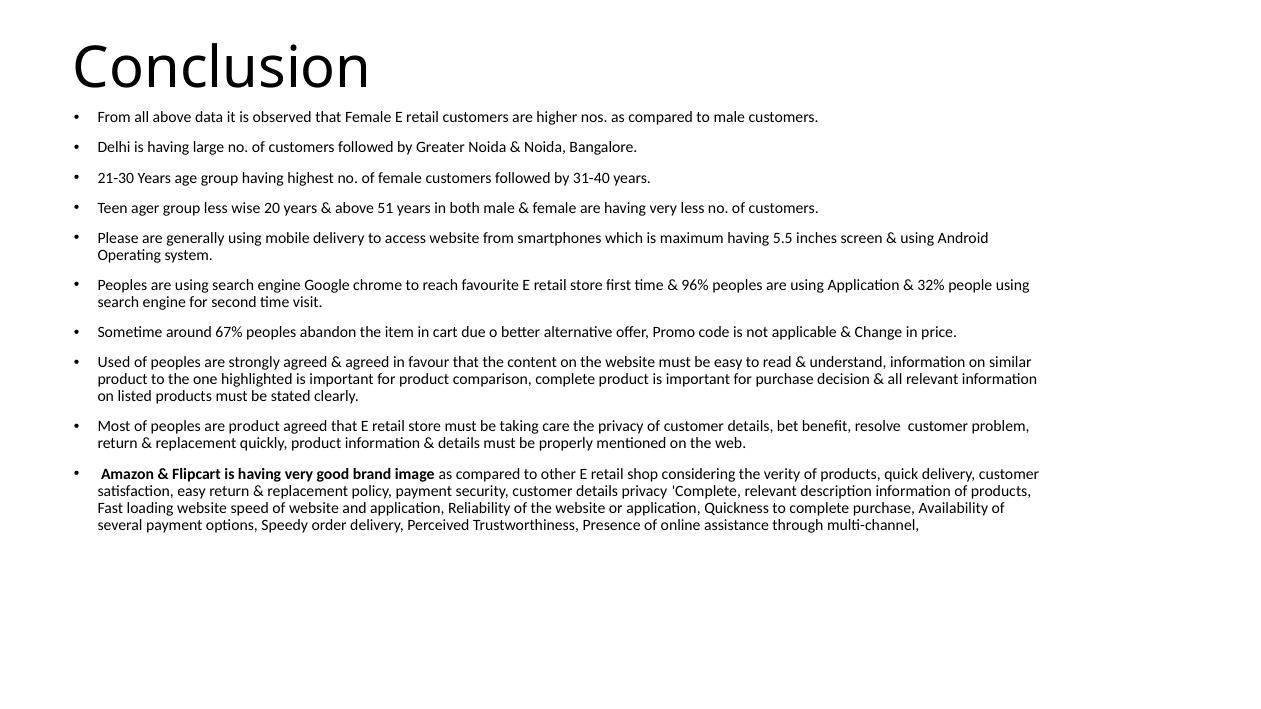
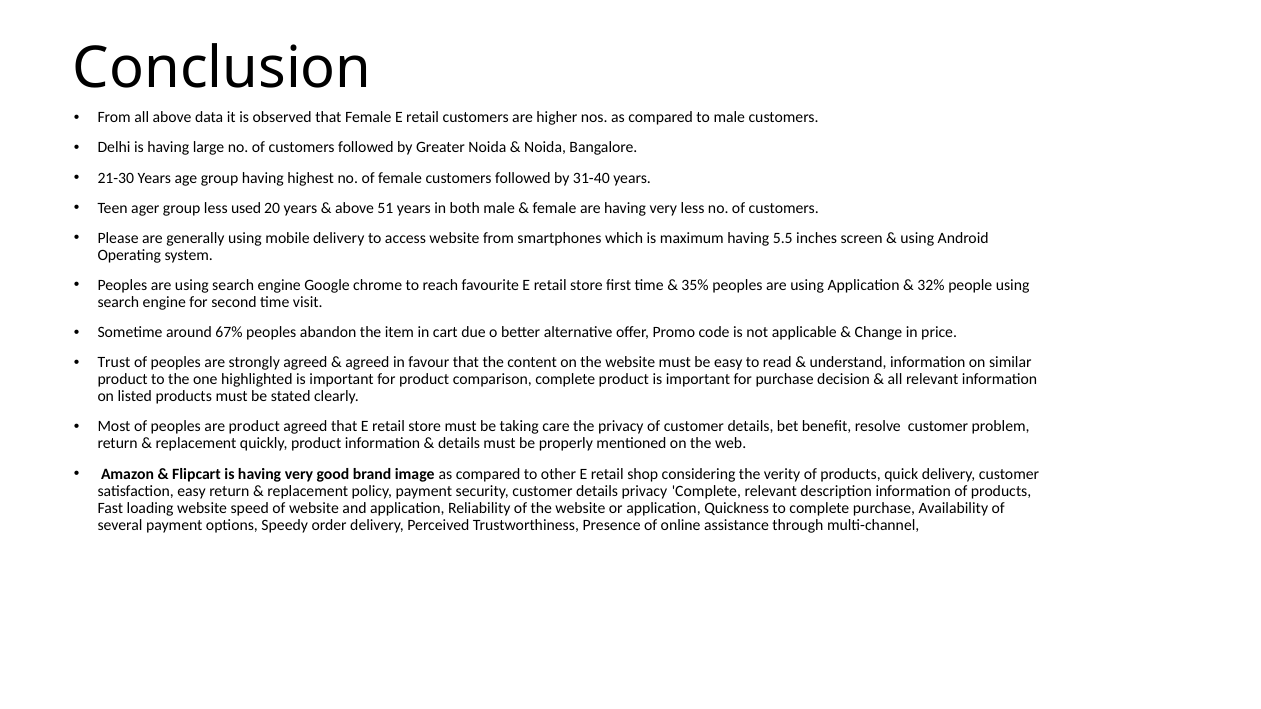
wise: wise -> used (246, 208)
96%: 96% -> 35% (695, 285)
Used: Used -> Trust (114, 363)
